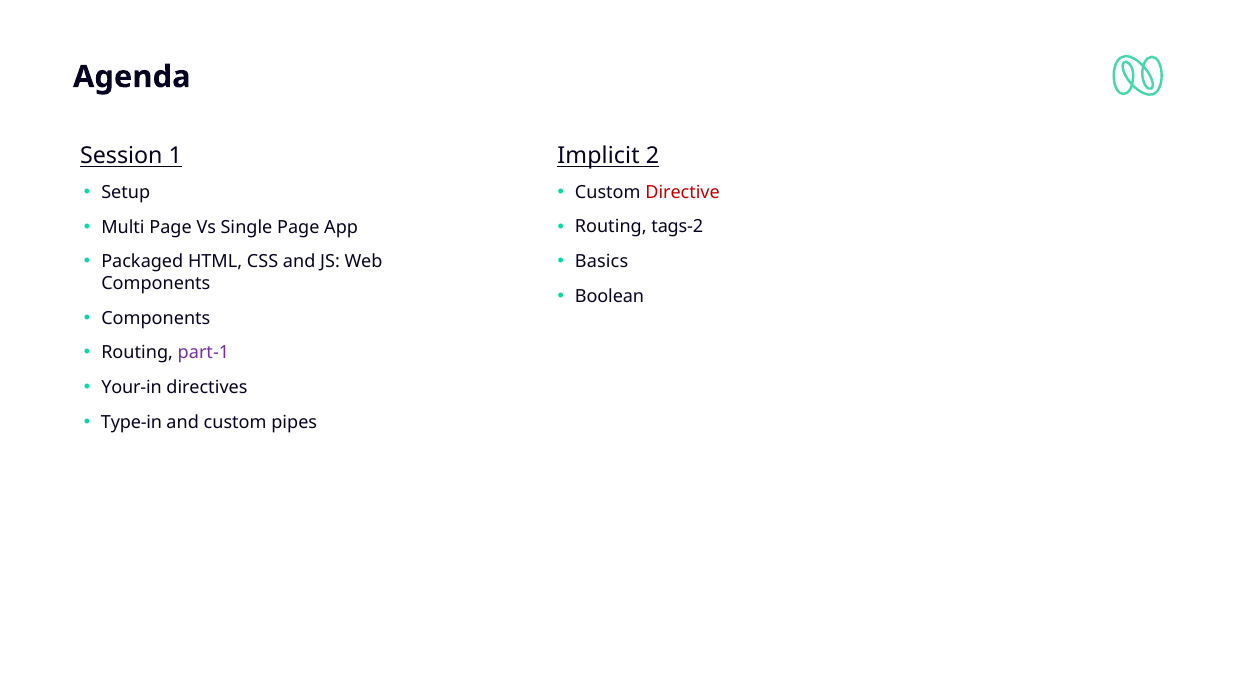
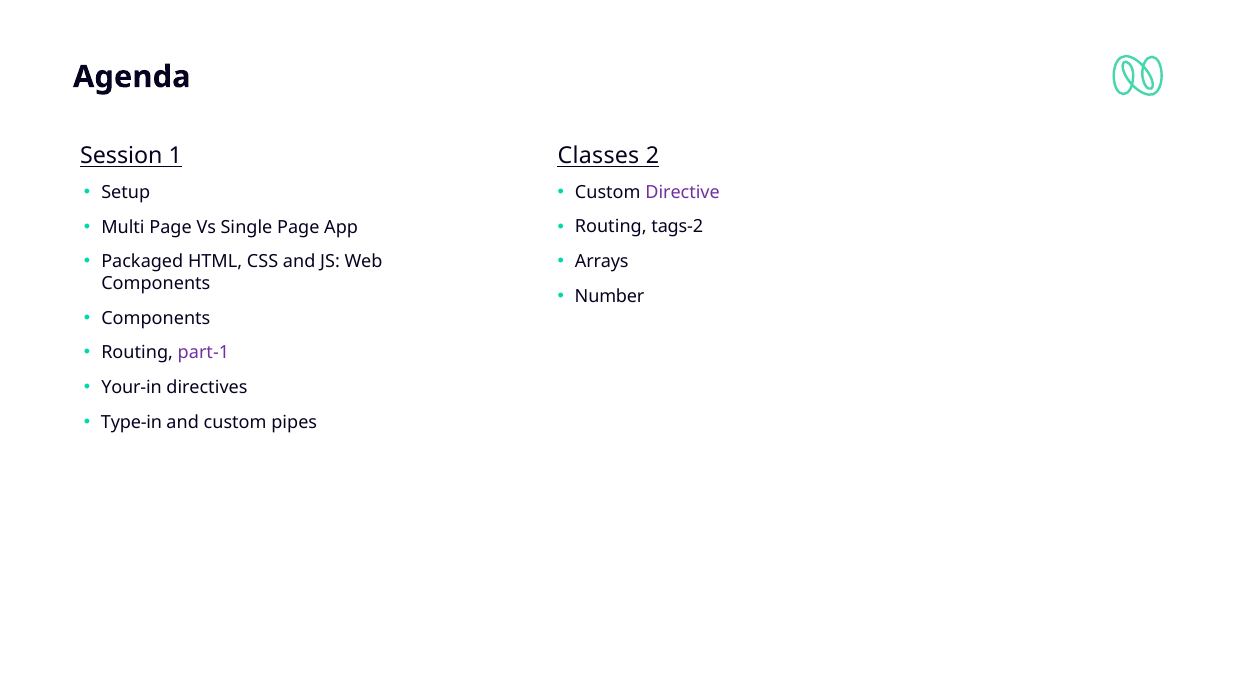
Implicit: Implicit -> Classes (599, 156)
Directive colour: red -> purple (683, 192)
Basics: Basics -> Arrays (602, 262)
Boolean: Boolean -> Number (610, 296)
